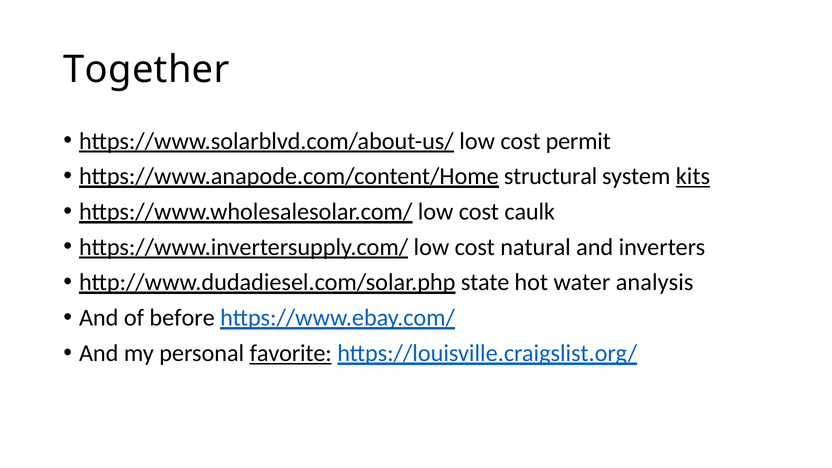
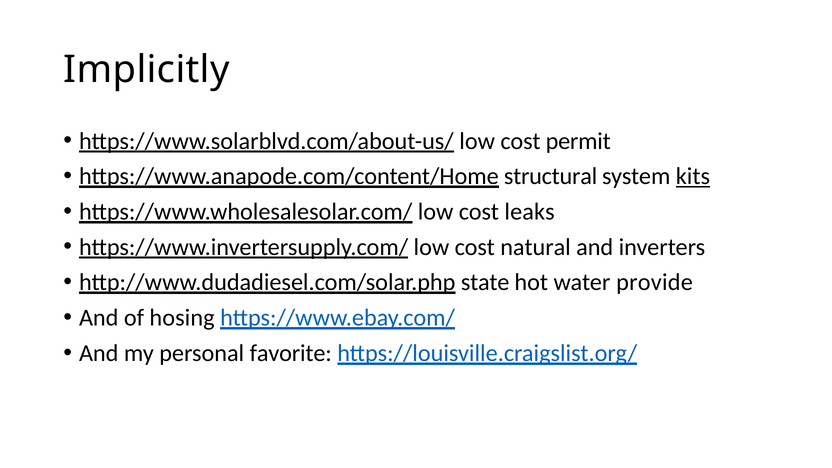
Together: Together -> Implicitly (146, 70)
caulk: caulk -> leaks (530, 212)
analysis: analysis -> provide (655, 282)
before: before -> hosing (182, 318)
favorite underline: present -> none (291, 353)
